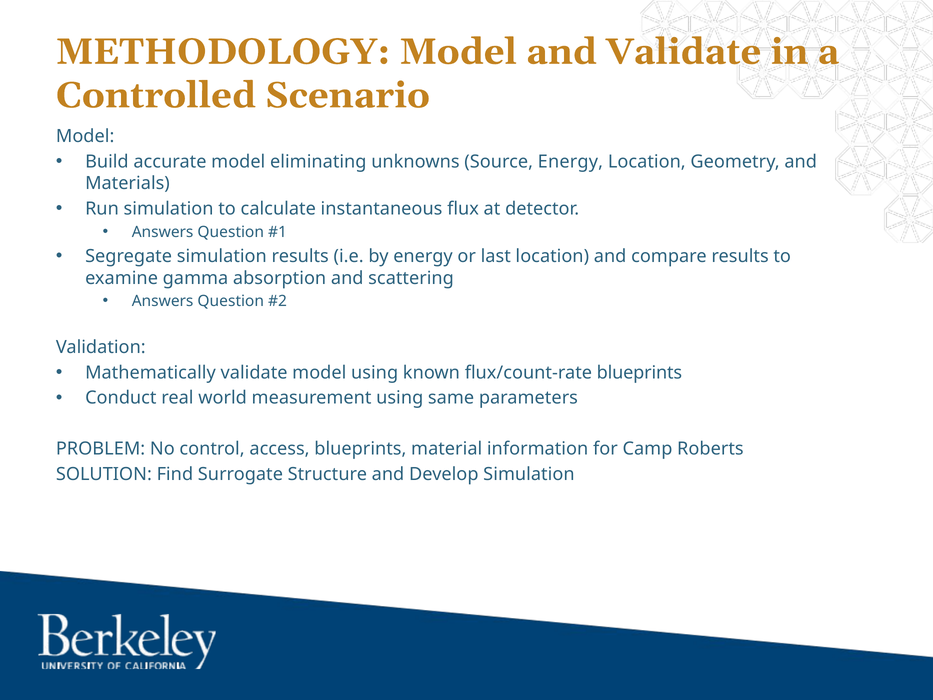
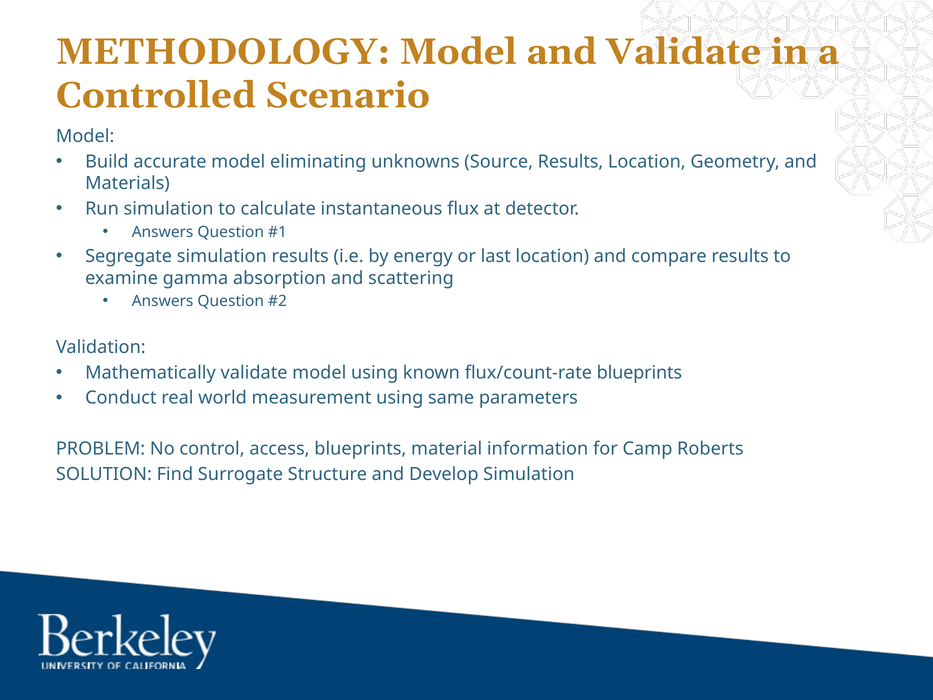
Source Energy: Energy -> Results (571, 162)
